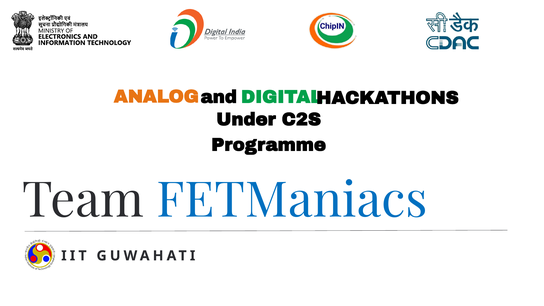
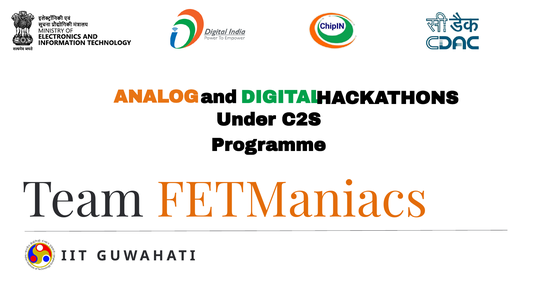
FETManiacs colour: blue -> orange (292, 201)
